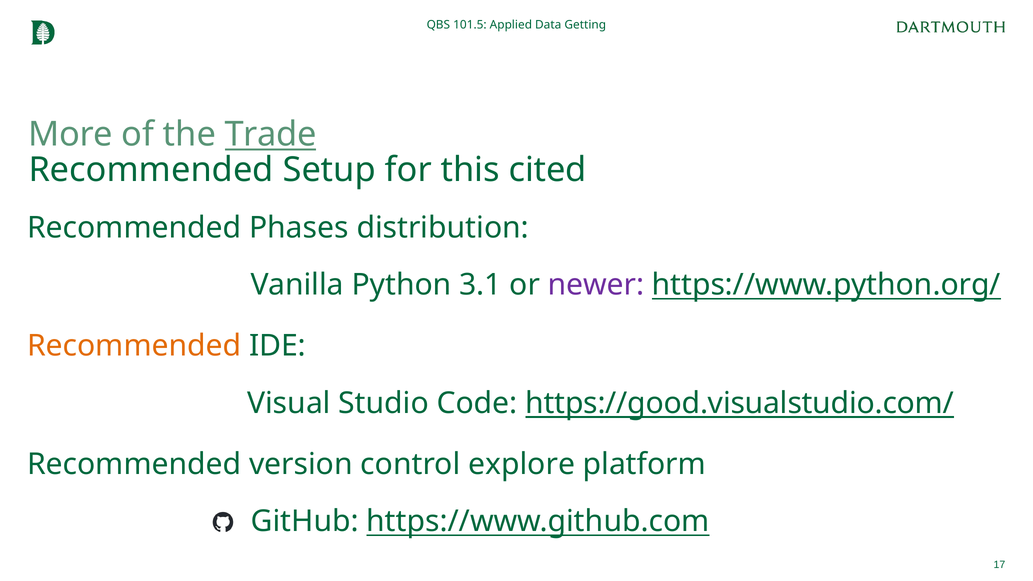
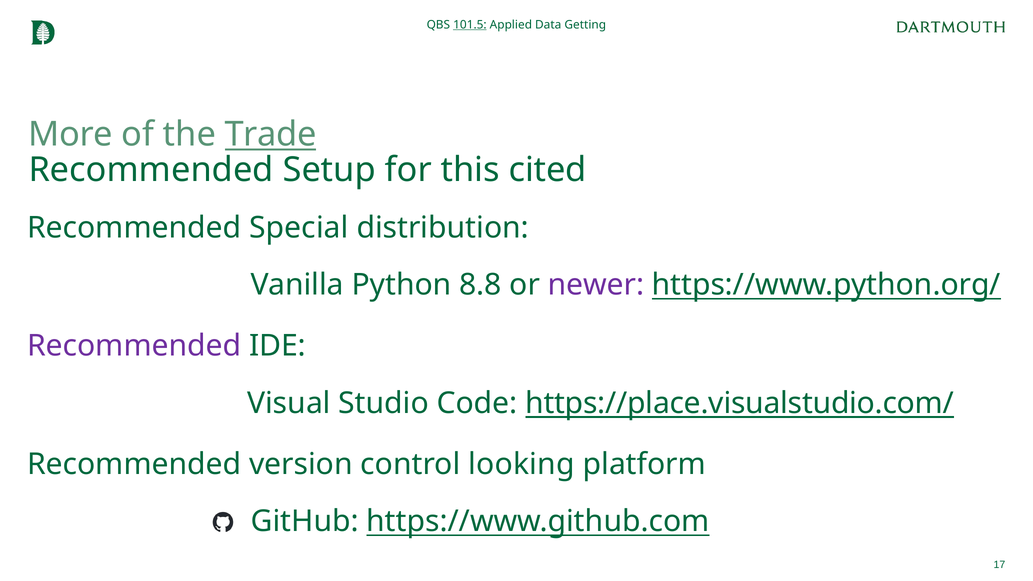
101.5 underline: none -> present (470, 25)
Phases: Phases -> Special (299, 228)
3.1: 3.1 -> 8.8 (480, 285)
Recommended colour: orange -> purple (134, 346)
https://good.visualstudio.com/: https://good.visualstudio.com/ -> https://place.visualstudio.com/ (740, 403)
explore: explore -> looking (522, 464)
